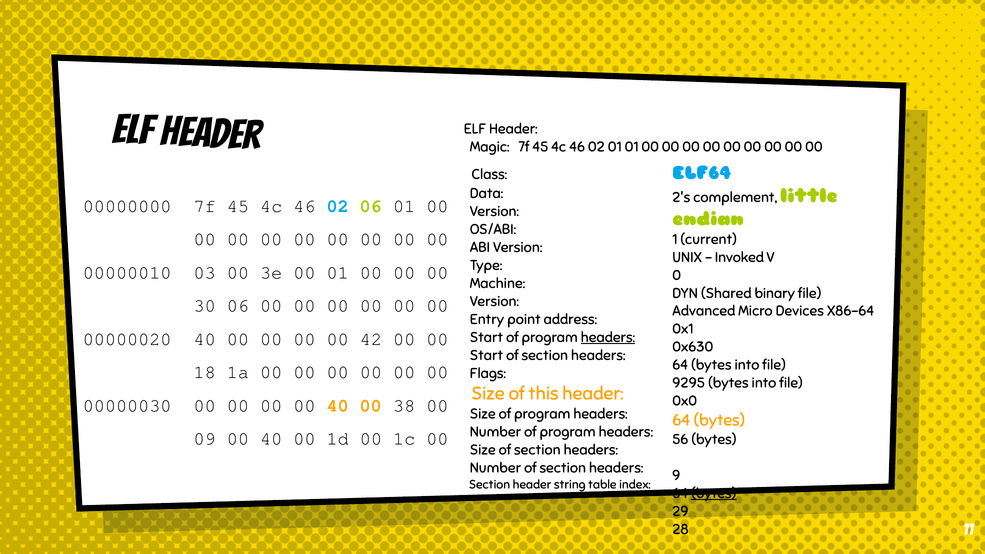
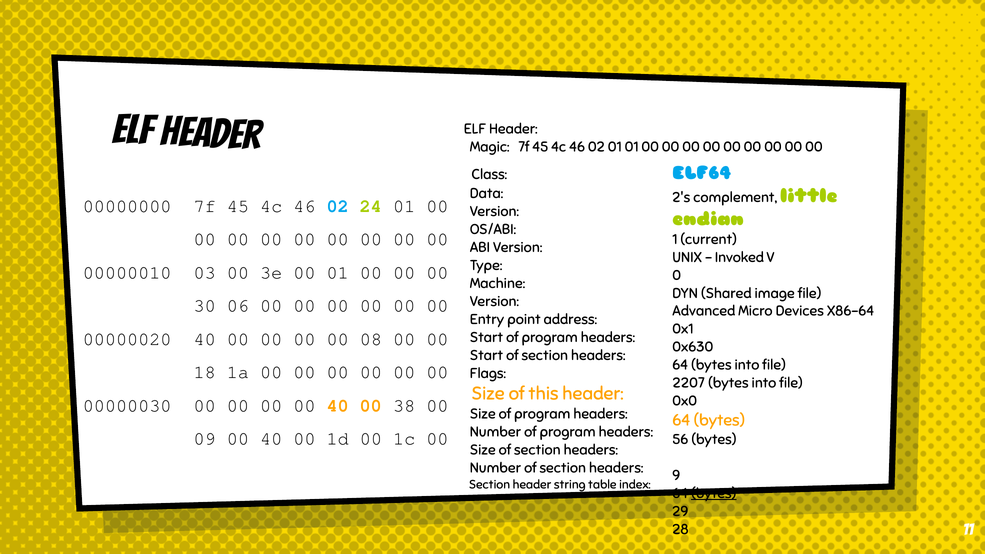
02 06: 06 -> 24 (371, 206)
binary: binary -> image (775, 293)
42: 42 -> 08 (371, 339)
headers underline: present -> none (608, 337)
9295: 9295 -> 2207 (689, 383)
